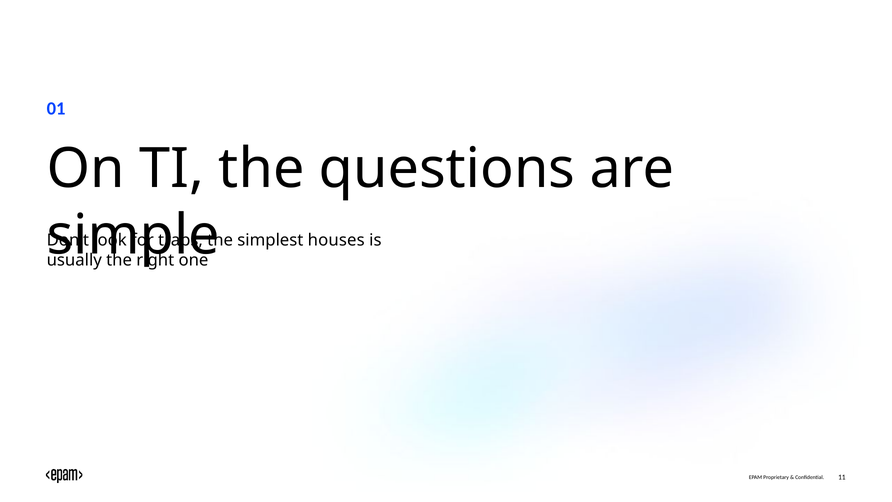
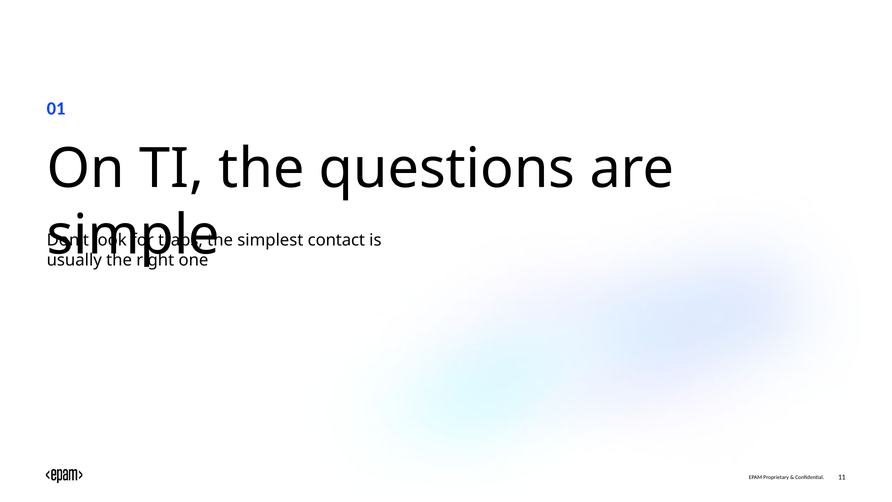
houses: houses -> contact (336, 240)
